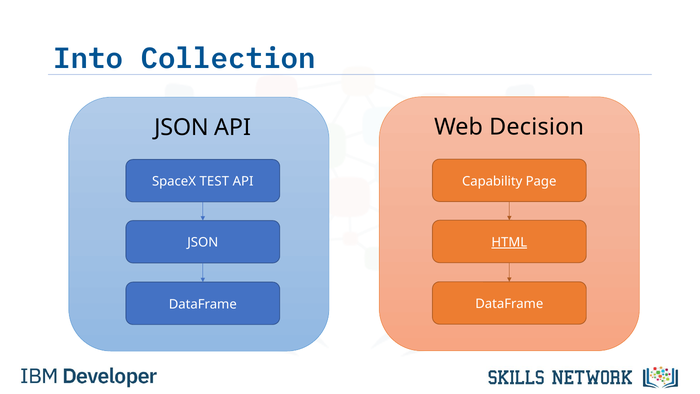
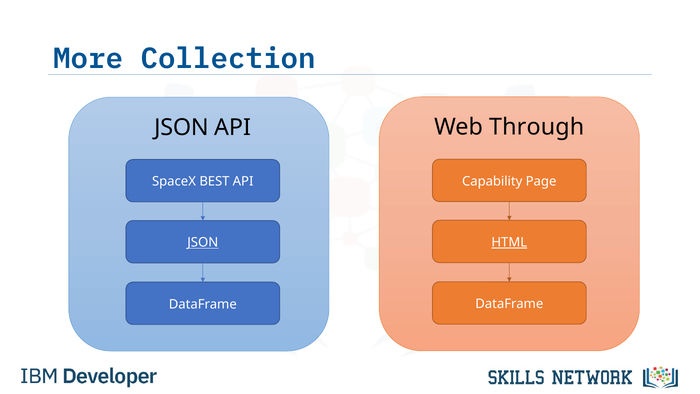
Into: Into -> More (88, 59)
Decision: Decision -> Through (537, 127)
TEST: TEST -> BEST (214, 181)
JSON underline: none -> present (203, 242)
